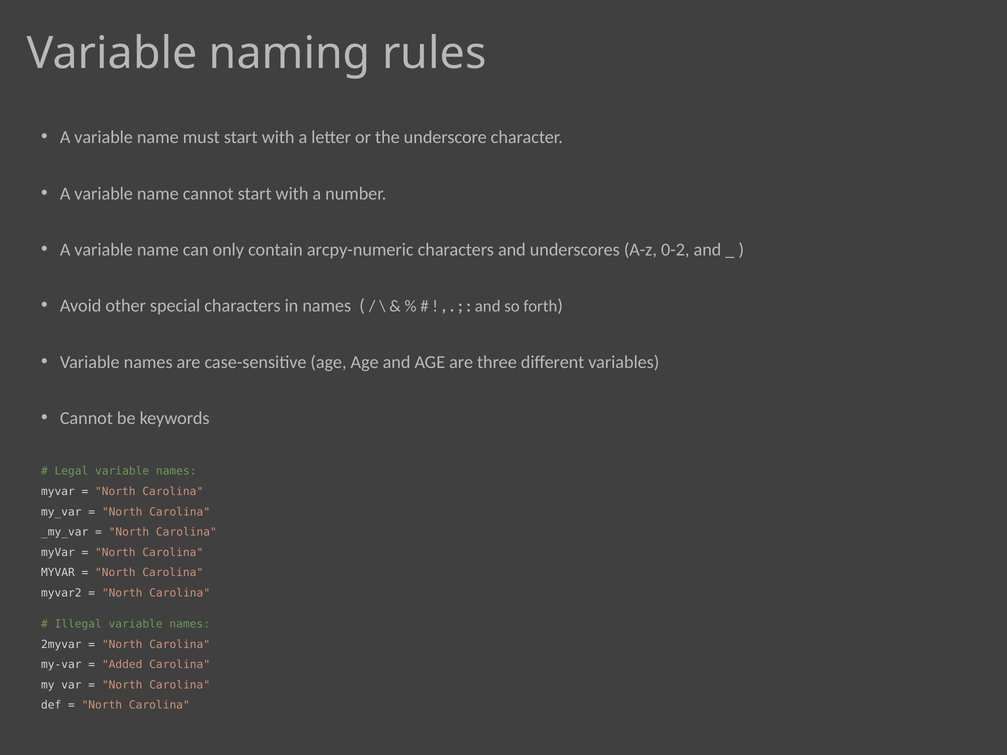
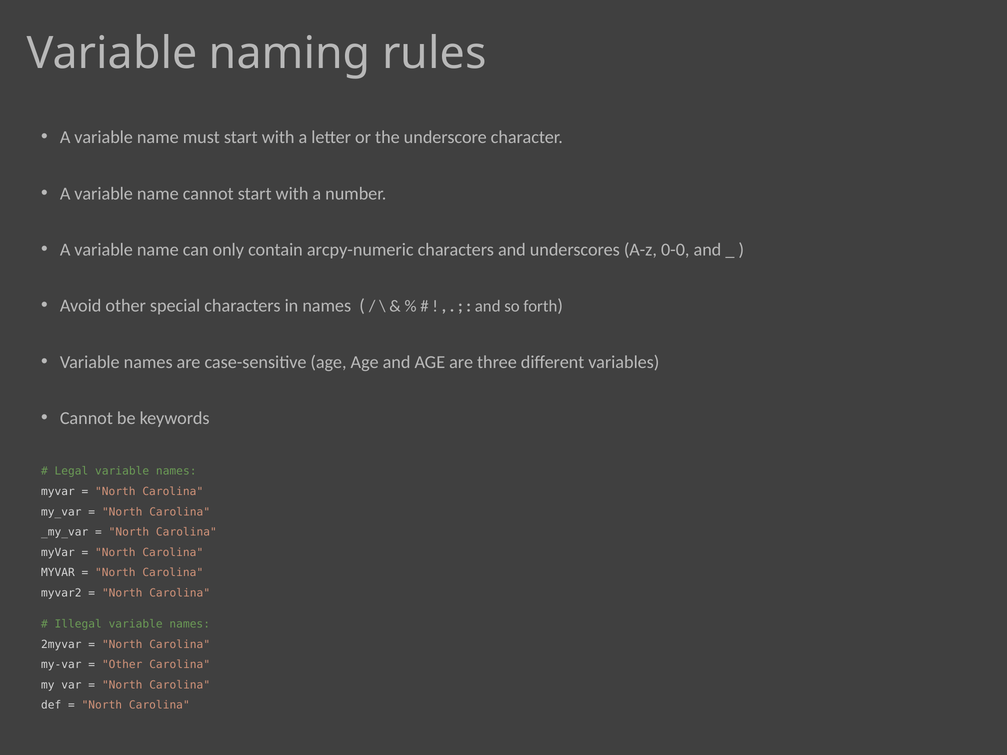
0-2: 0-2 -> 0-0 (675, 250)
Added: Added -> Other (122, 665)
